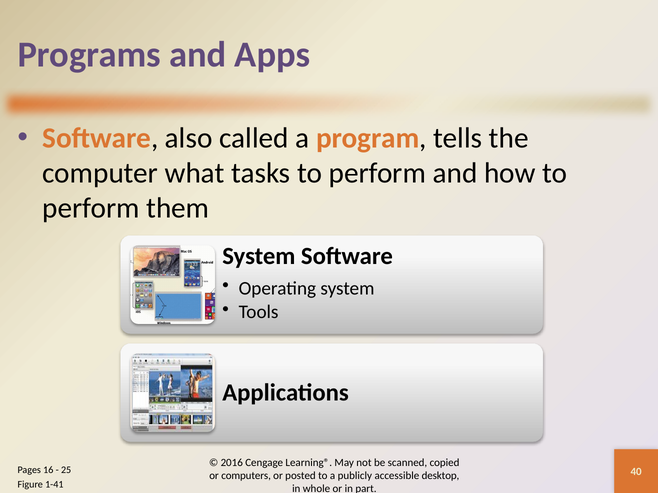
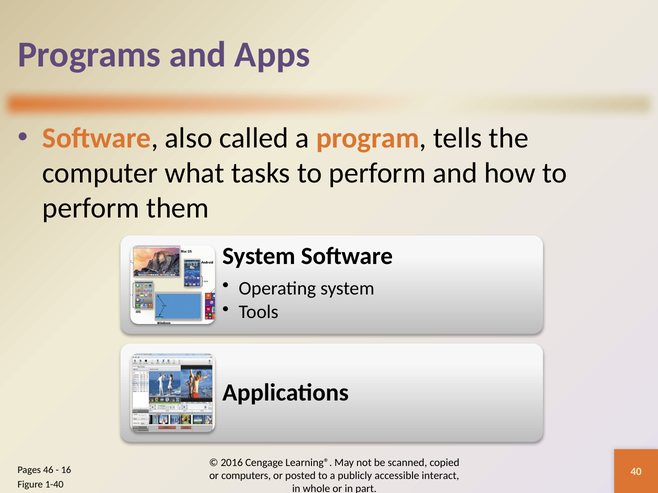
16: 16 -> 46 (48, 471)
25: 25 -> 16 (66, 471)
desktop: desktop -> interact (440, 476)
1-41: 1-41 -> 1-40 (54, 485)
